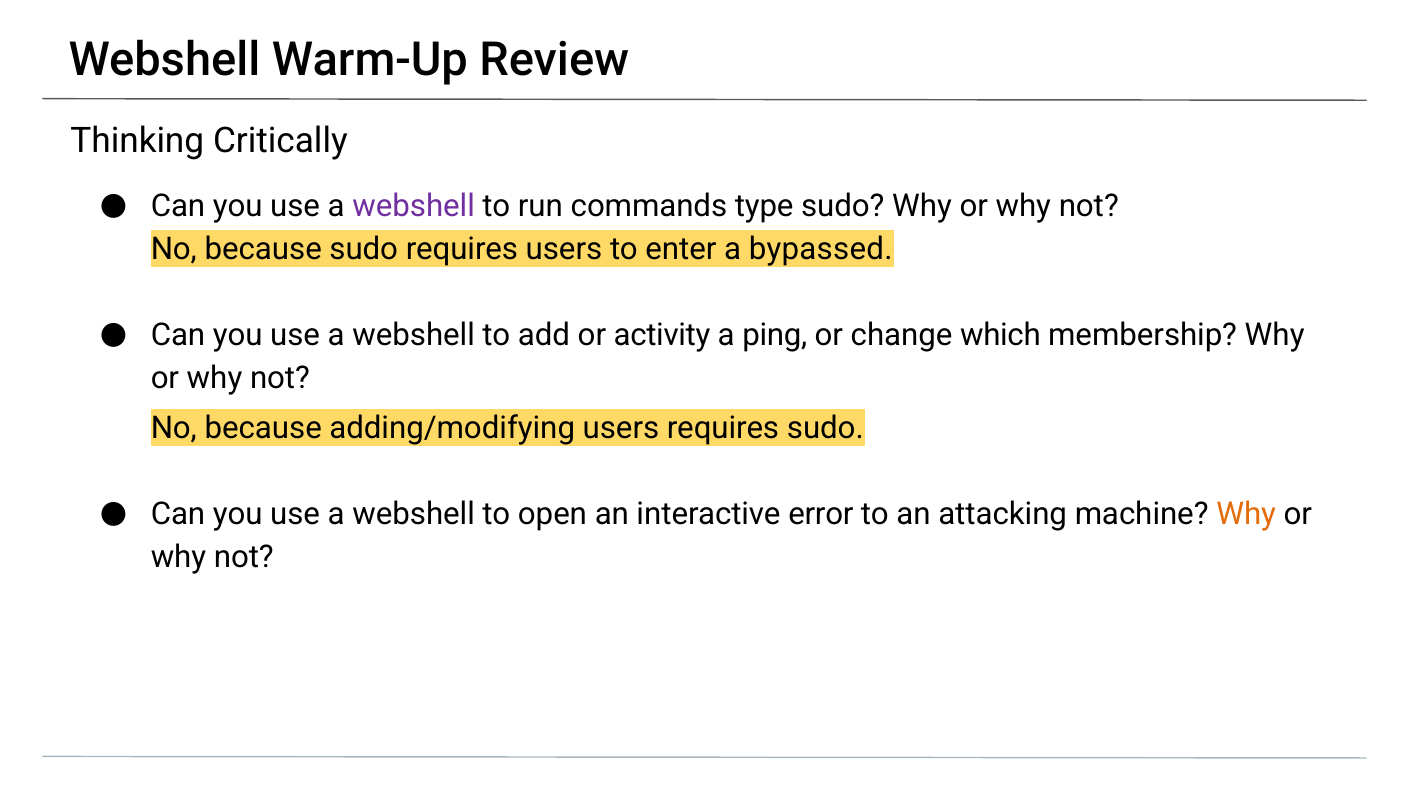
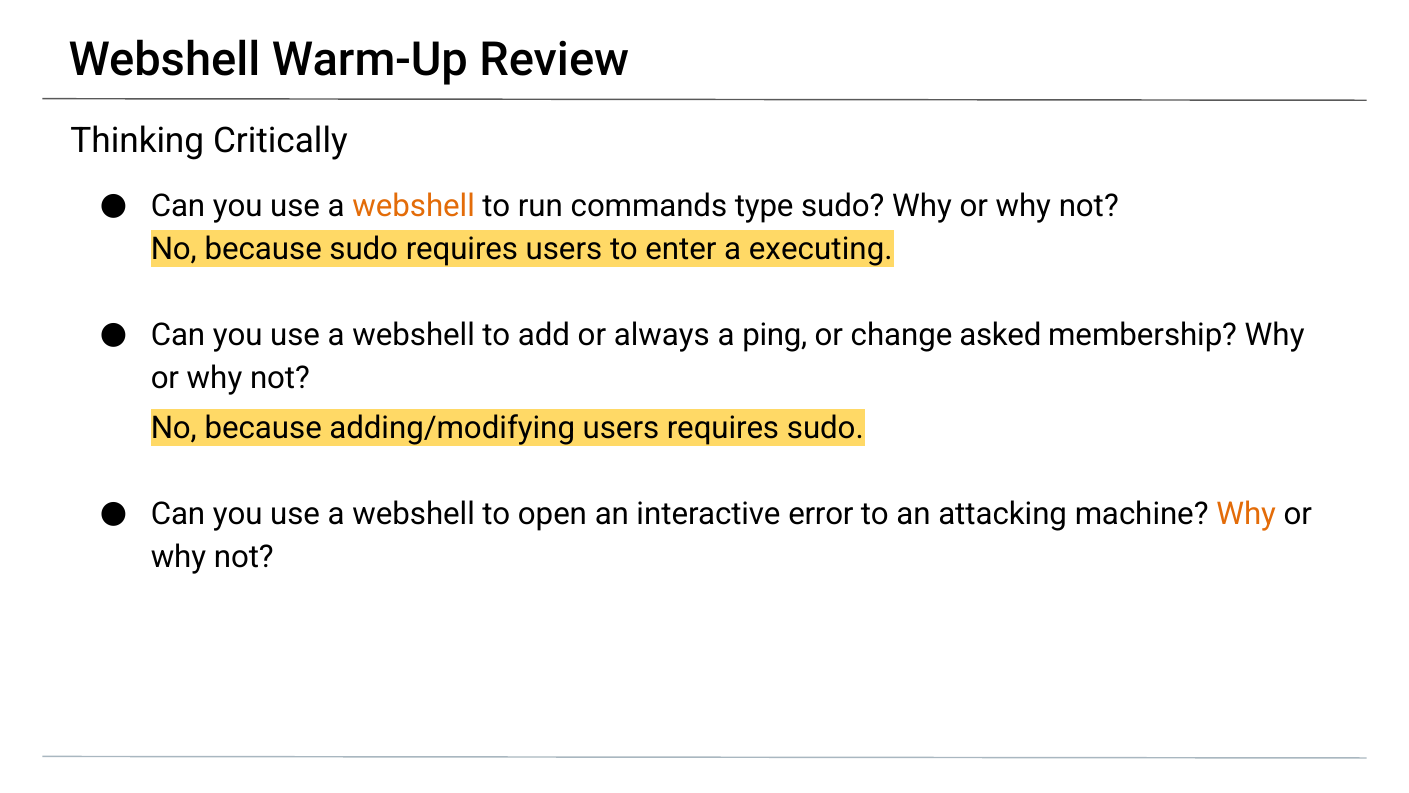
webshell colour: purple -> orange (414, 206)
bypassed: bypassed -> executing (821, 249)
activity: activity -> always (662, 335)
which: which -> asked (1000, 335)
